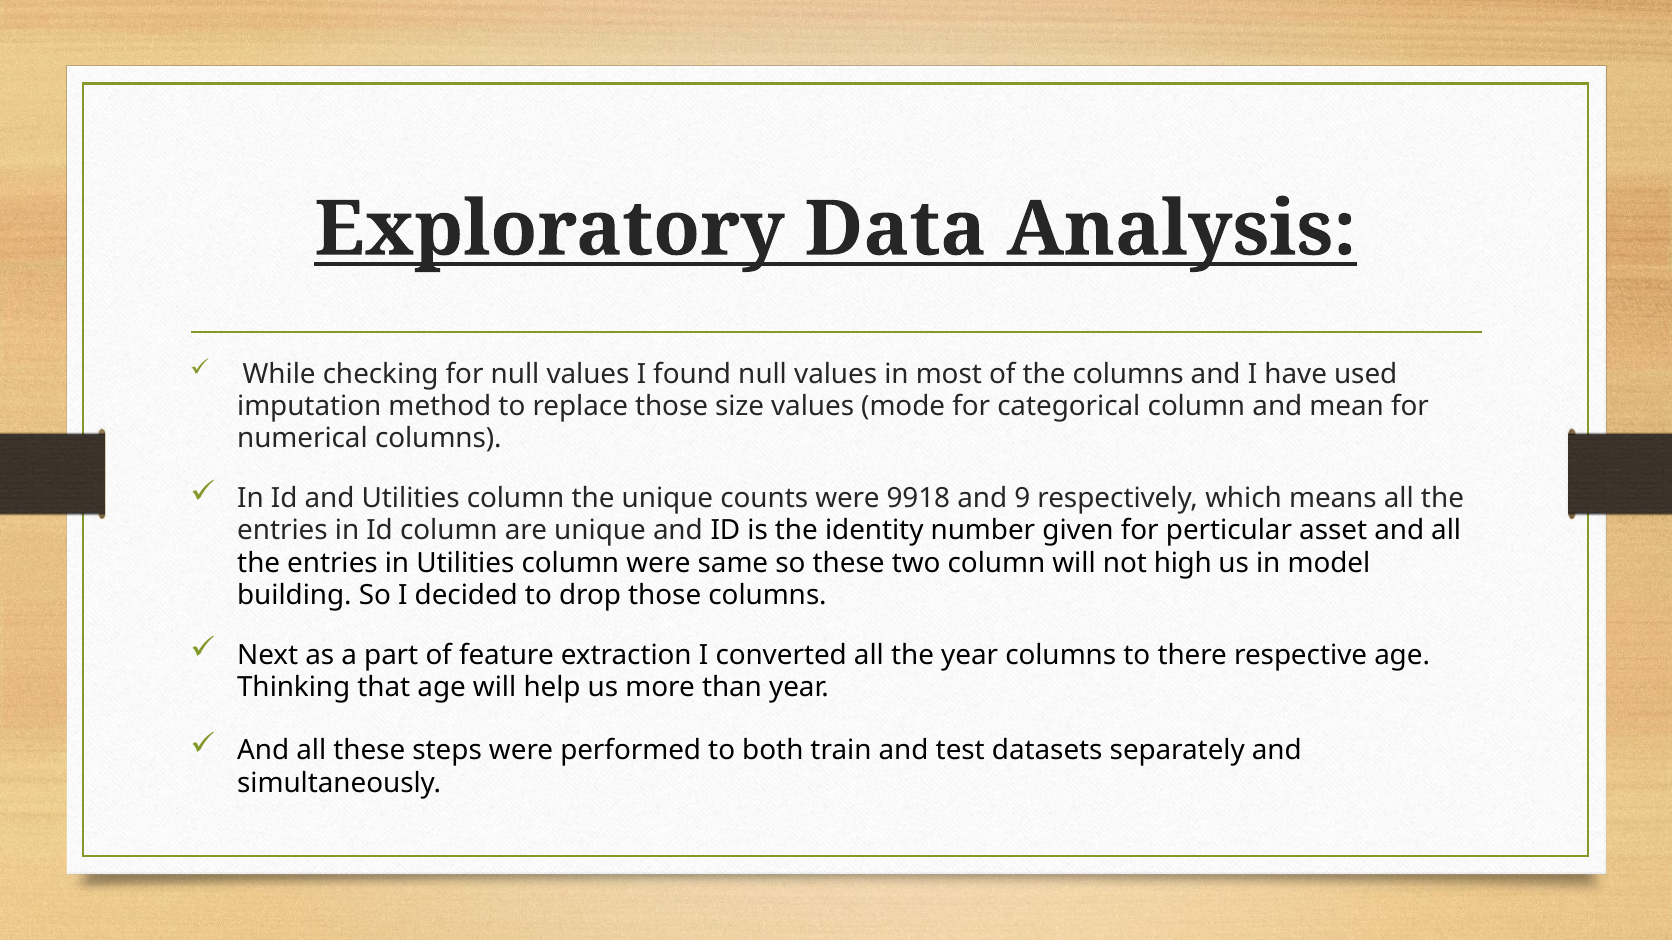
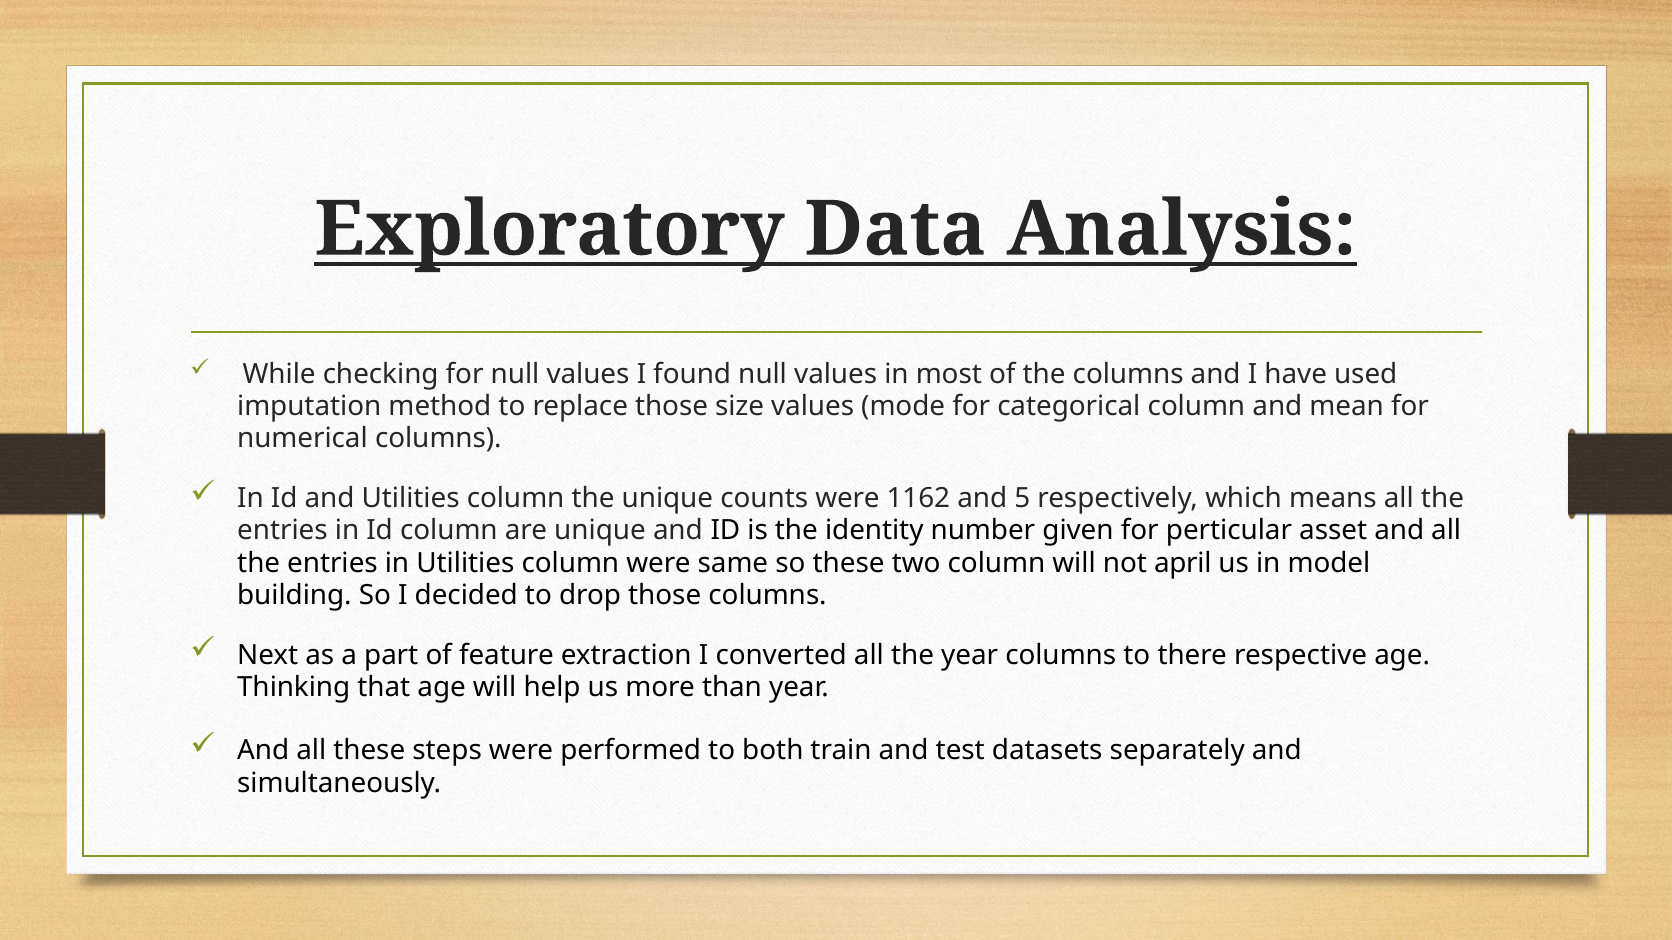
9918: 9918 -> 1162 (918, 499)
9: 9 -> 5 (1022, 499)
high: high -> april (1183, 563)
